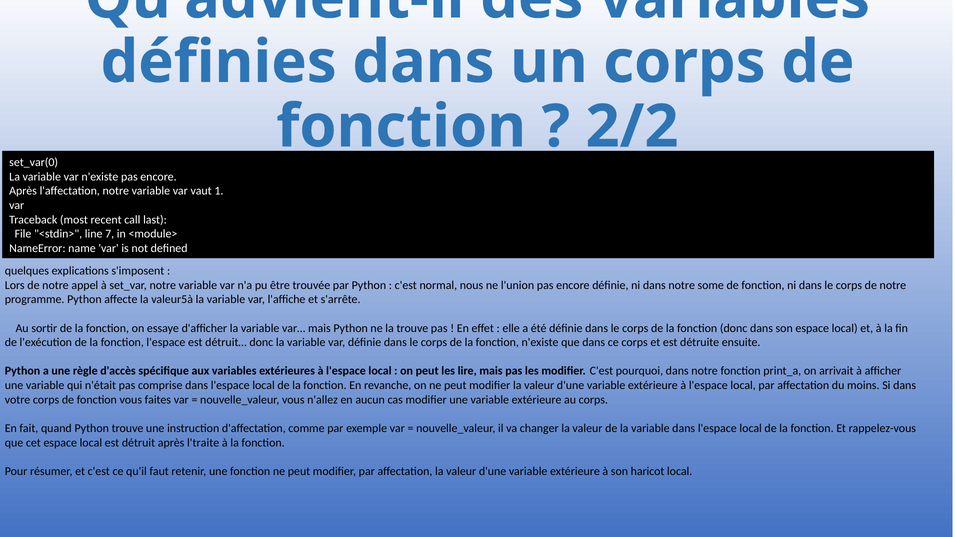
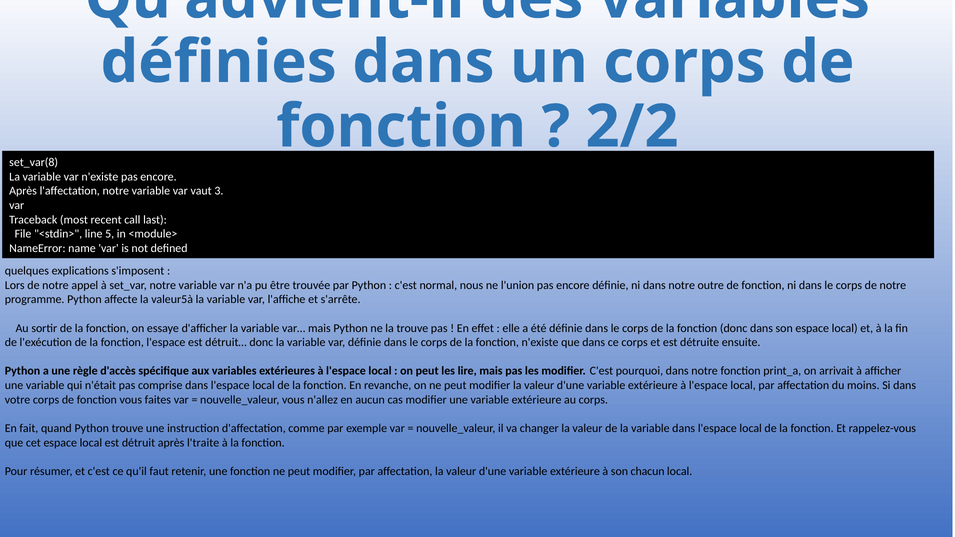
set_var(0: set_var(0 -> set_var(8 (34, 162)
1: 1 -> 3 (219, 191)
7: 7 -> 5 (110, 234)
some: some -> outre (711, 285)
haricot: haricot -> chacun (648, 471)
